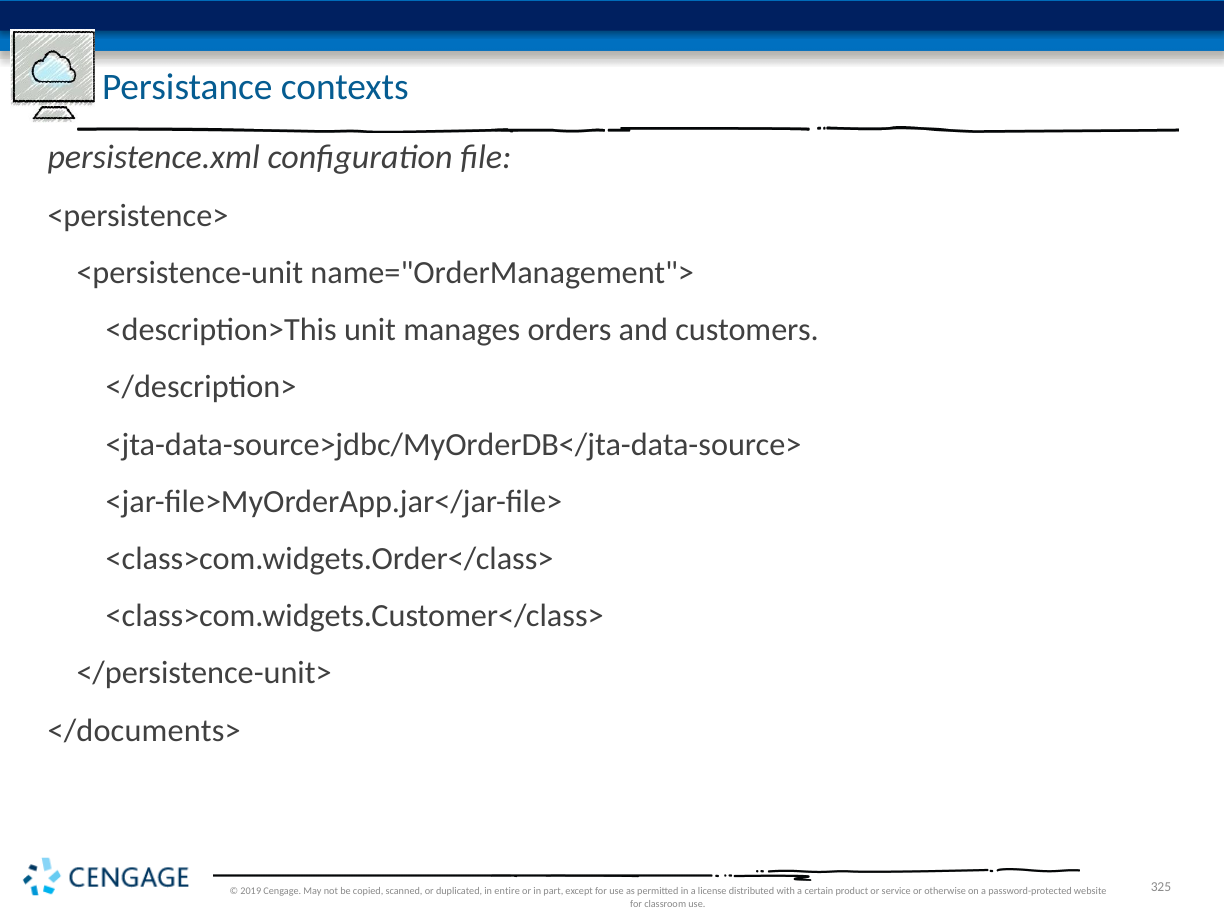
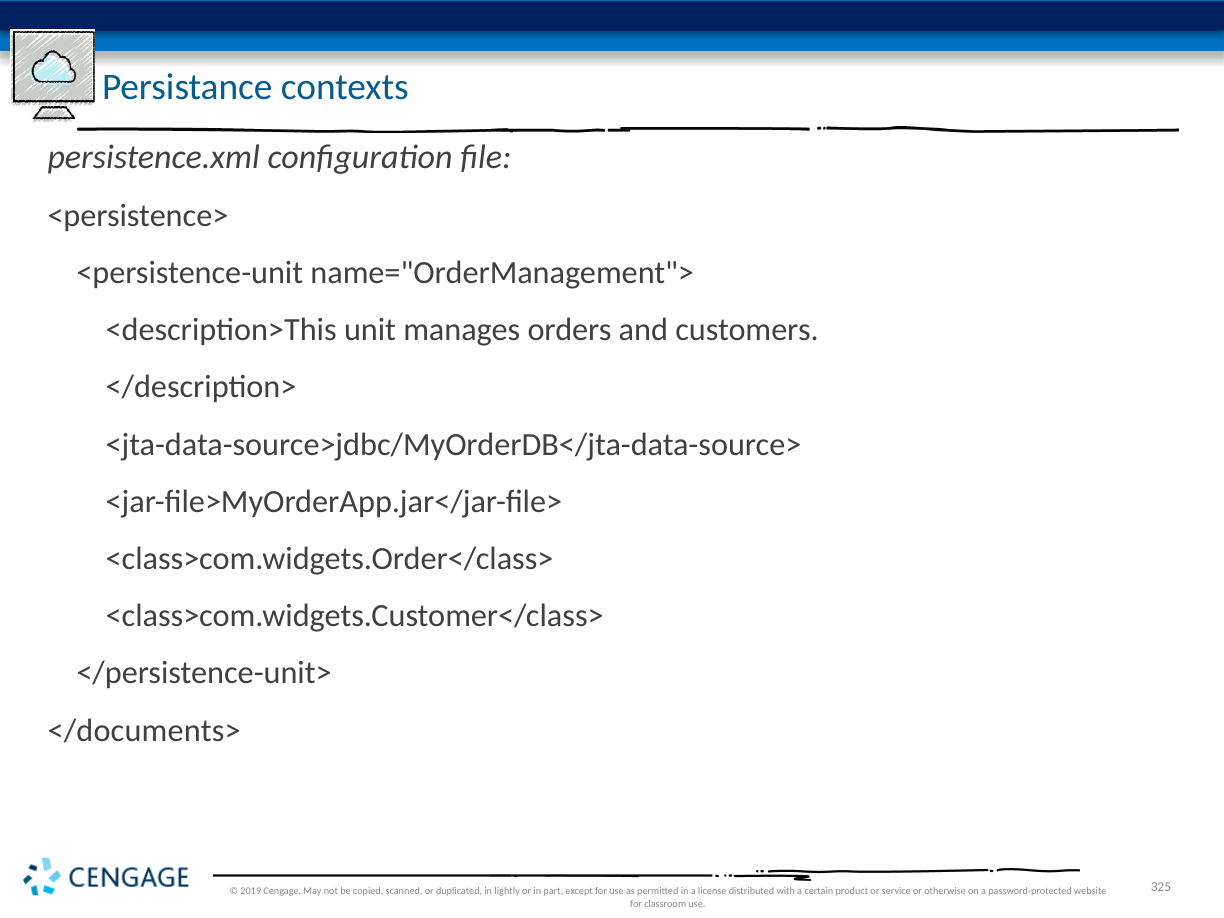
entire: entire -> lightly (507, 892)
